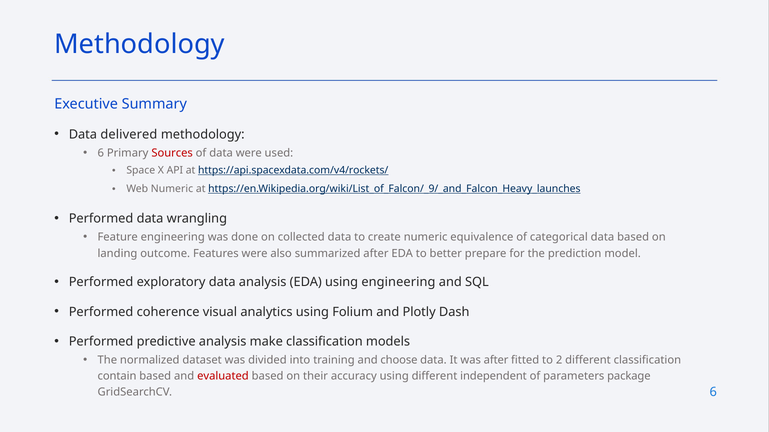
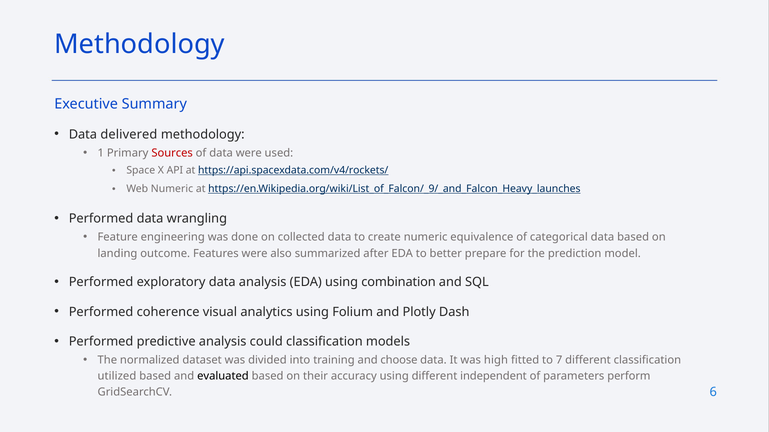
6: 6 -> 1 (101, 153)
using engineering: engineering -> combination (399, 283)
make: make -> could (266, 342)
was after: after -> high (496, 360)
2: 2 -> 7 (559, 360)
contain: contain -> utilized (117, 377)
evaluated colour: red -> black (223, 377)
package: package -> perform (629, 377)
